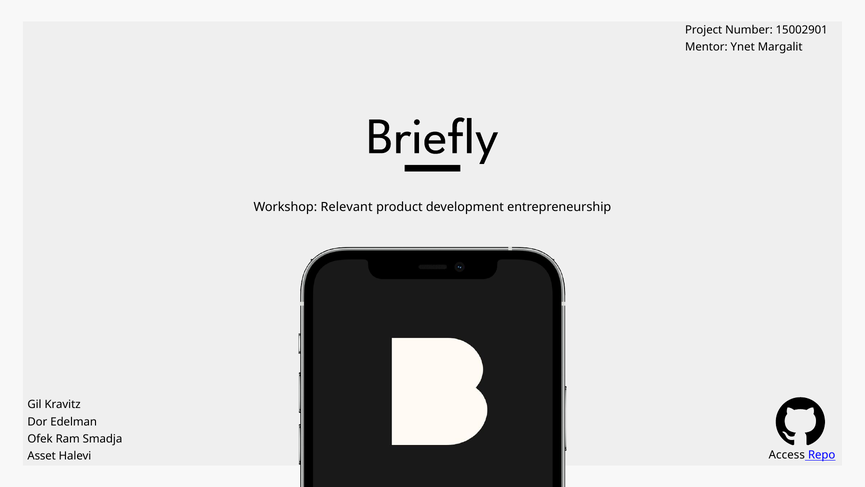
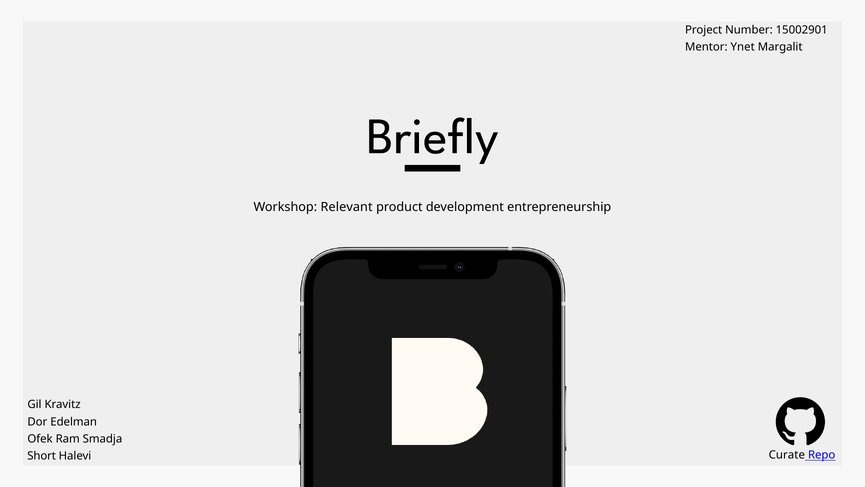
Asset: Asset -> Short (42, 456)
Access: Access -> Curate (787, 455)
